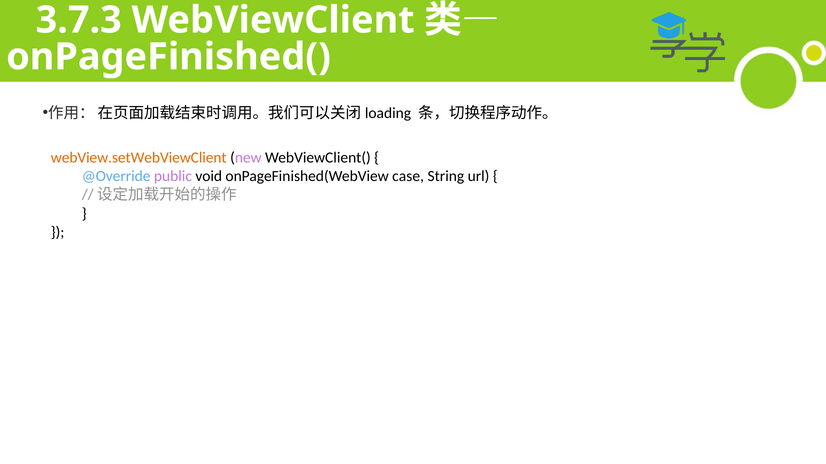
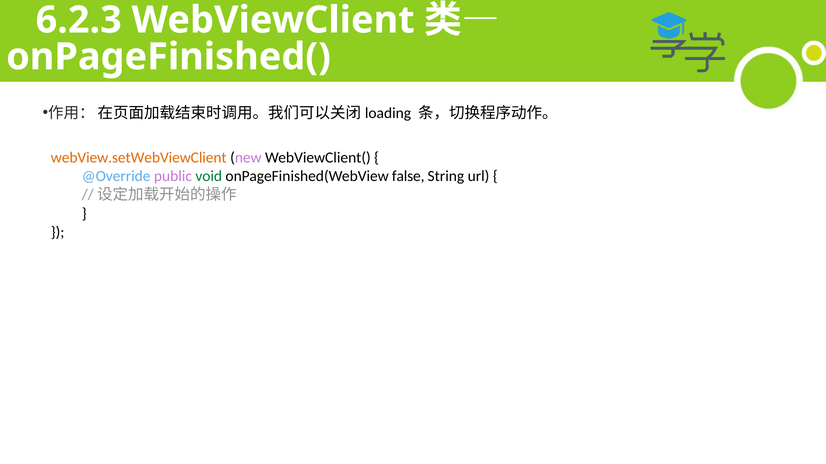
3.7.3: 3.7.3 -> 6.2.3 (79, 20)
void colour: black -> green (209, 177)
case: case -> false (408, 177)
